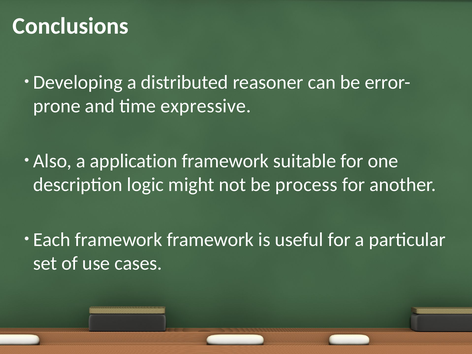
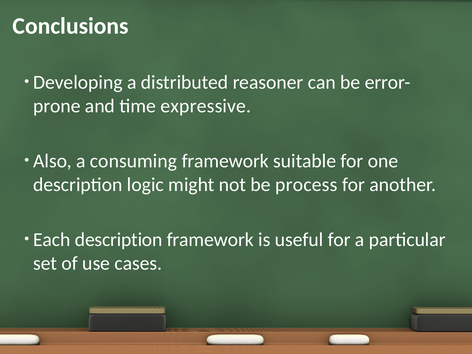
application: application -> consuming (134, 161)
Each framework: framework -> description (119, 240)
